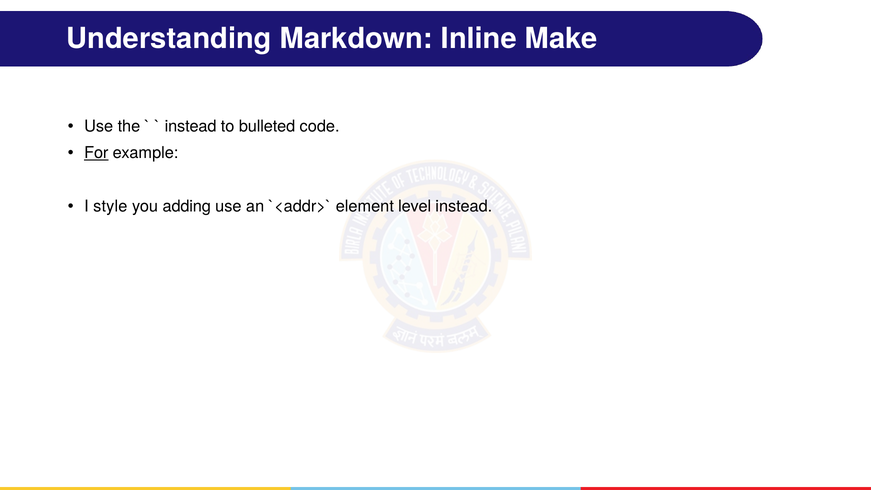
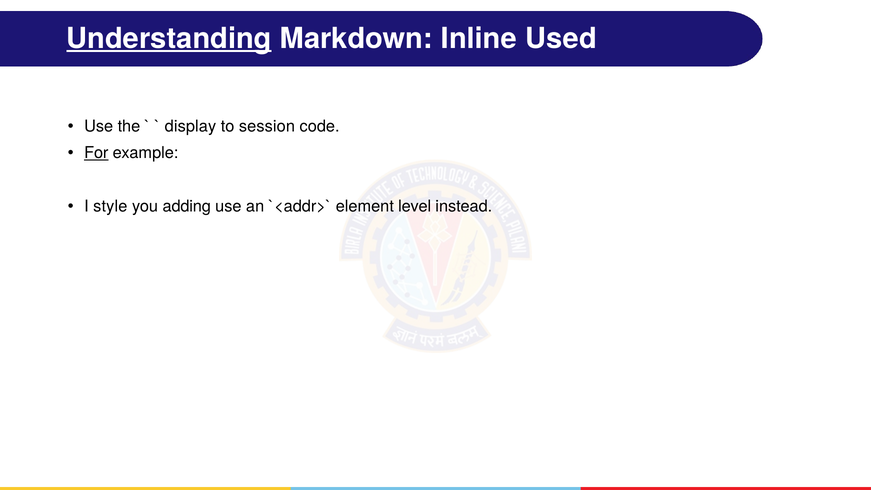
Understanding underline: none -> present (169, 39)
Make: Make -> Used (561, 39)
instead: instead -> display (190, 126)
bulleted: bulleted -> session (267, 126)
